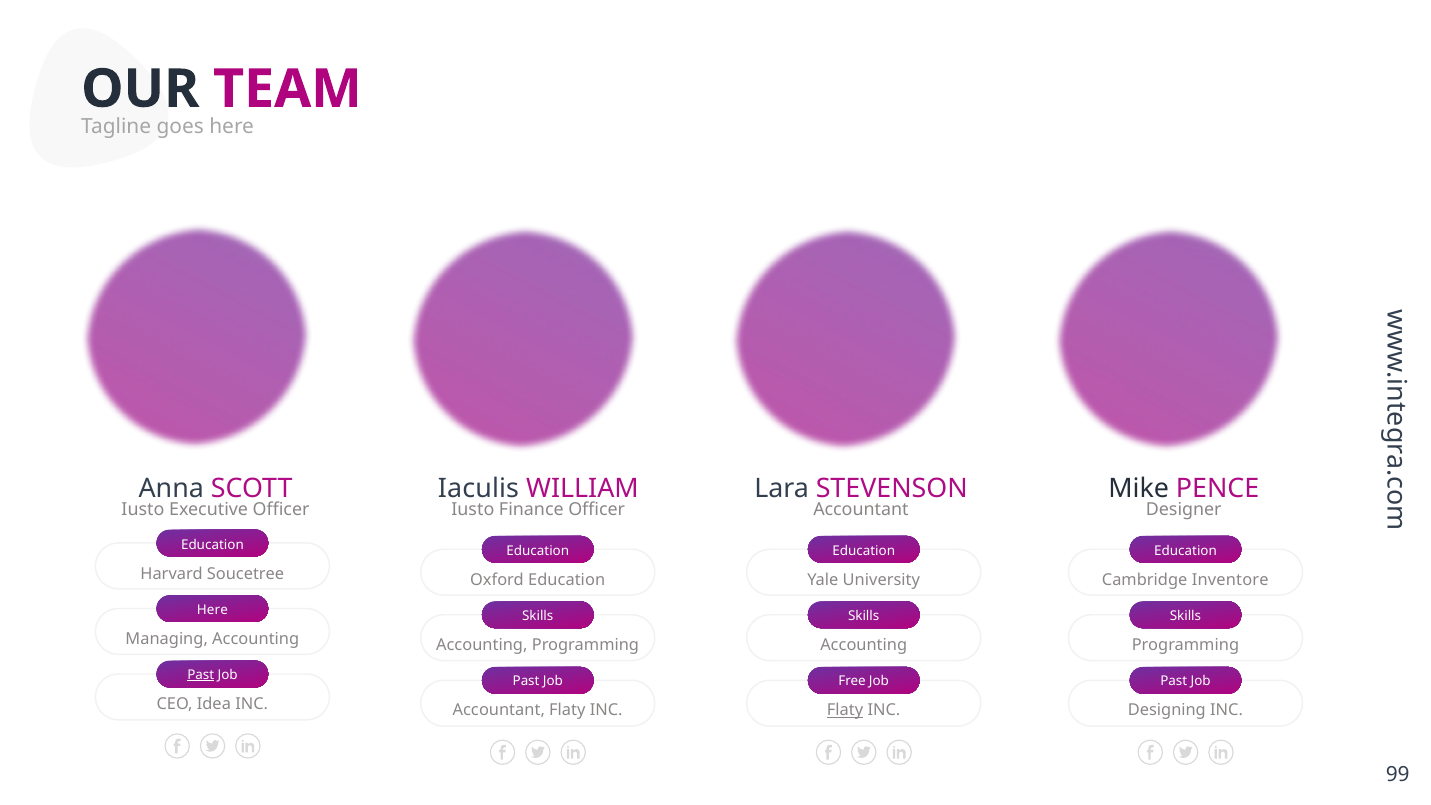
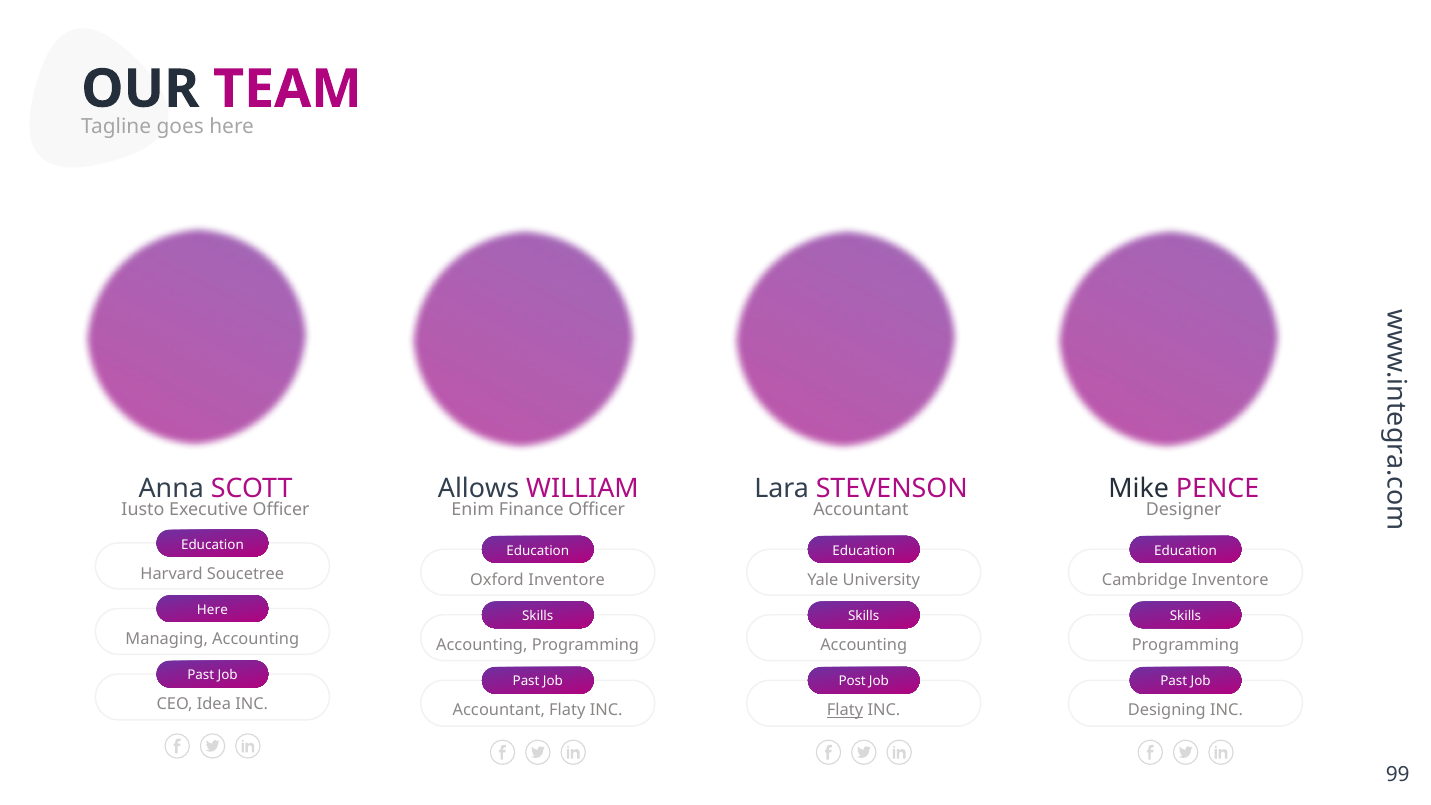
Iaculis: Iaculis -> Allows (479, 488)
Iusto: Iusto -> Enim (473, 510)
Oxford Education: Education -> Inventore (567, 580)
Past underline: present -> none (201, 675)
Free: Free -> Post (852, 681)
